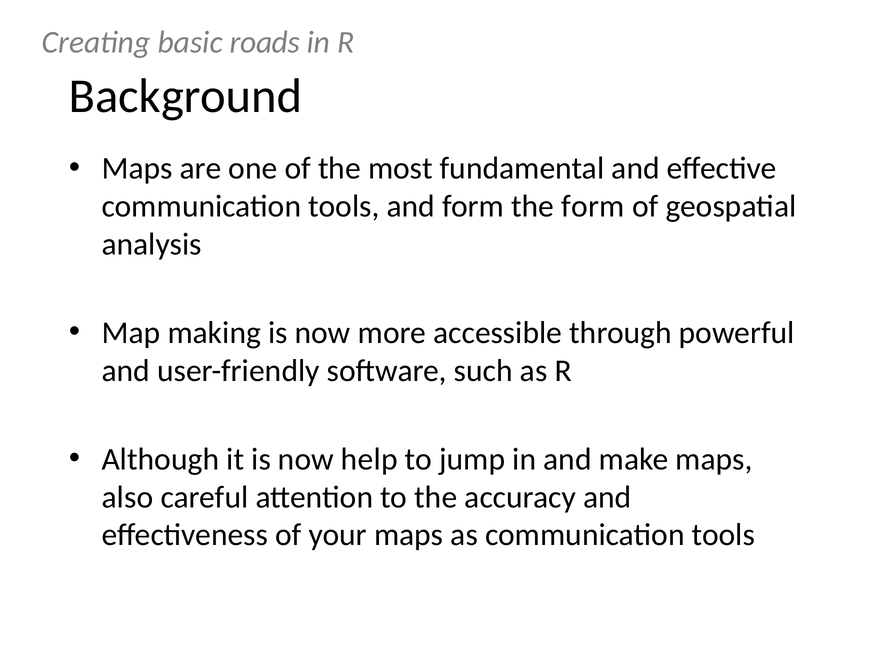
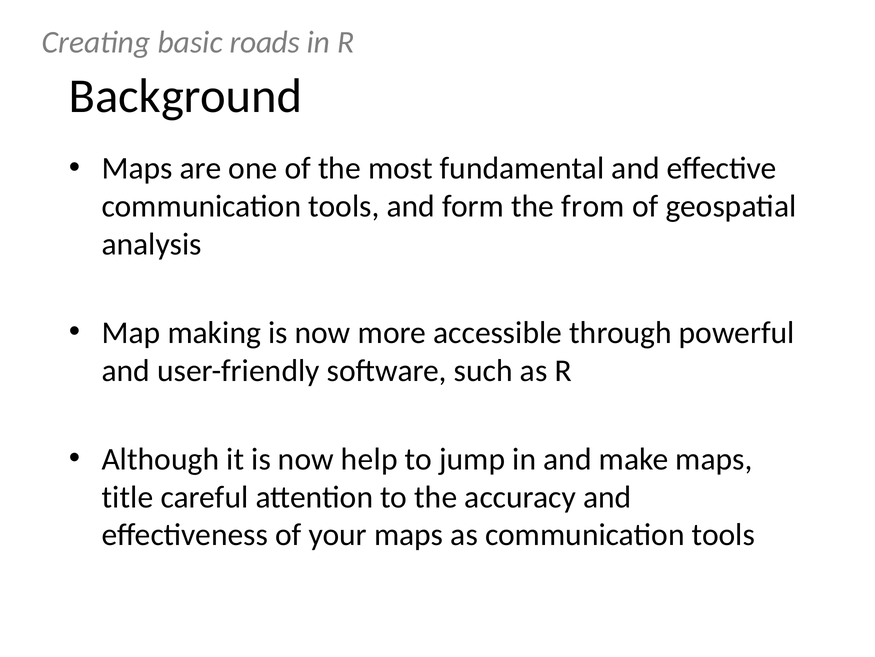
the form: form -> from (593, 206)
also: also -> title (128, 497)
